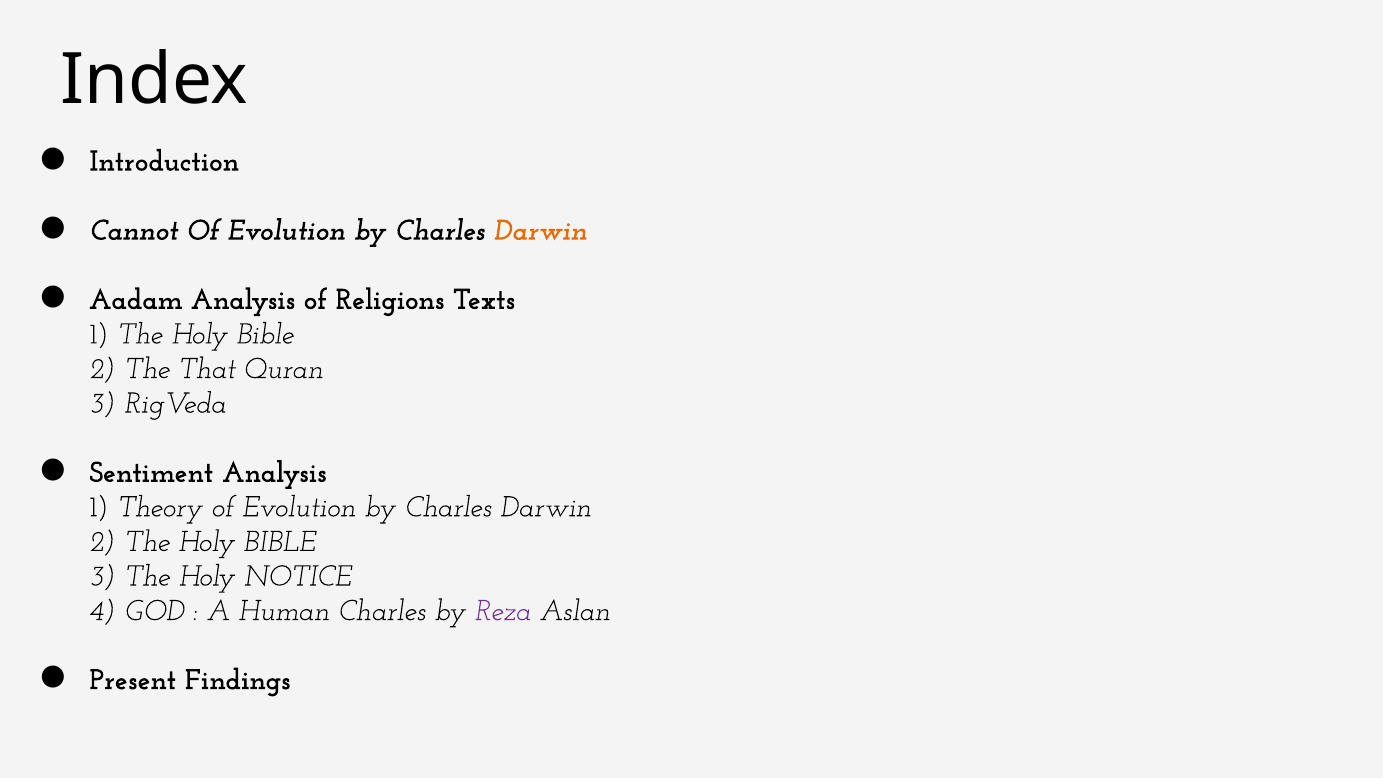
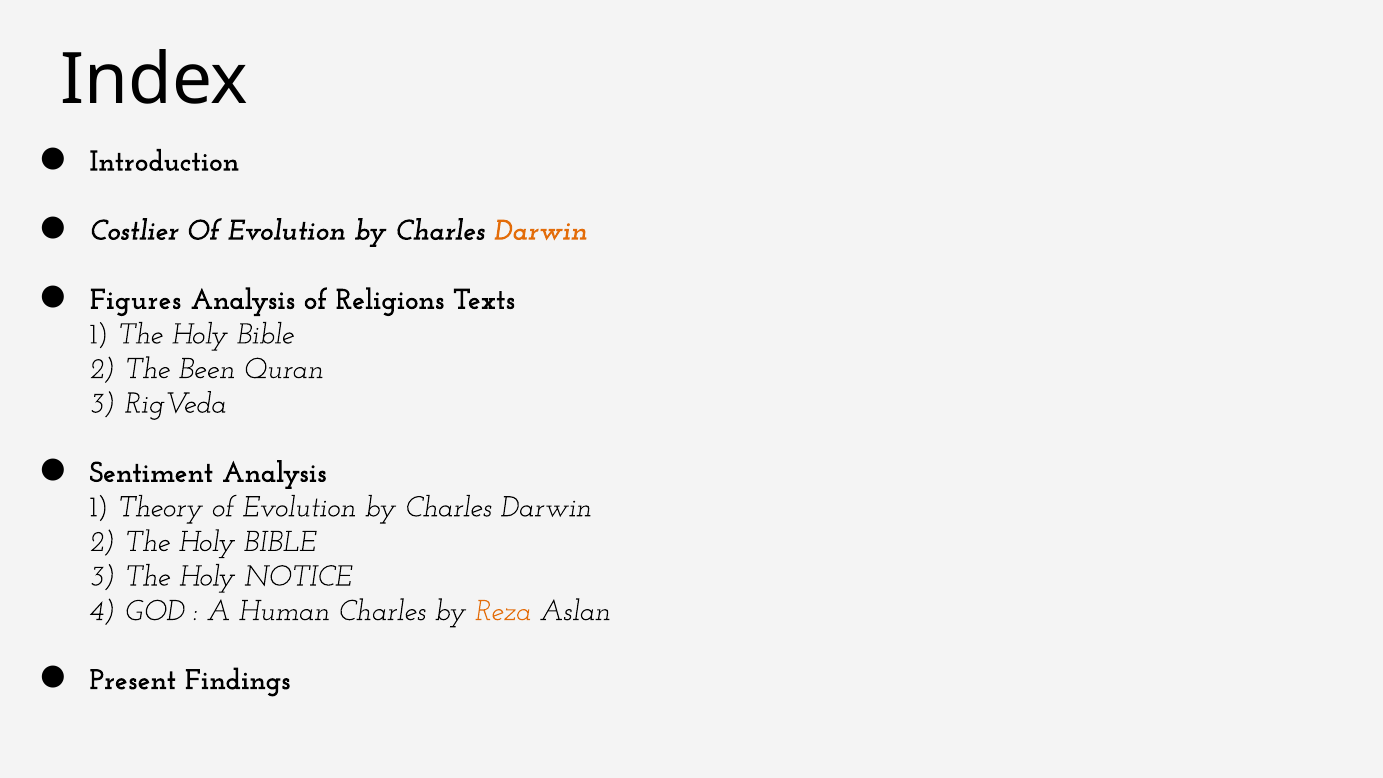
Cannot: Cannot -> Costlier (134, 230)
Aadam: Aadam -> Figures (136, 299)
That: That -> Been (207, 369)
Reza colour: purple -> orange (503, 611)
